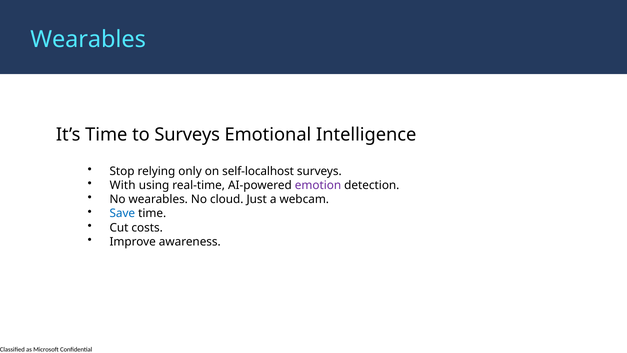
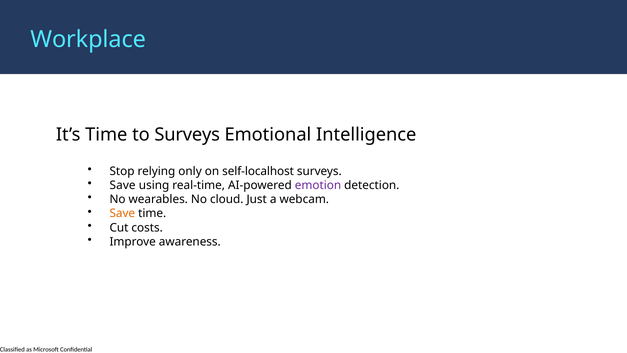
Wearables: Wearables -> Workplace (88, 39)
With: With -> Save (123, 185)
Save colour: blue -> orange (122, 213)
